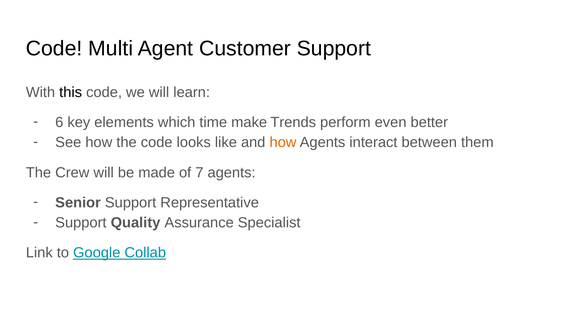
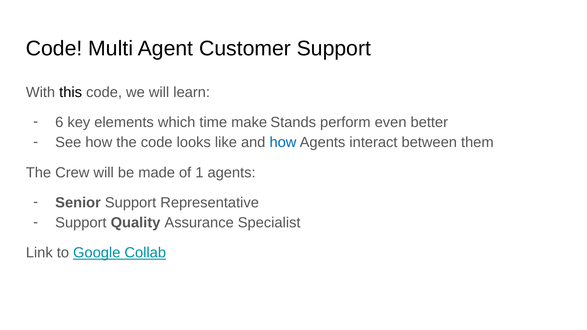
Trends: Trends -> Stands (293, 122)
how colour: orange -> blue (283, 143)
7: 7 -> 1 (199, 173)
